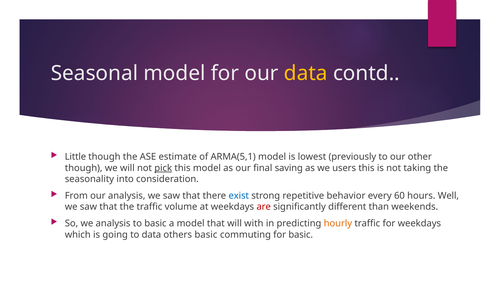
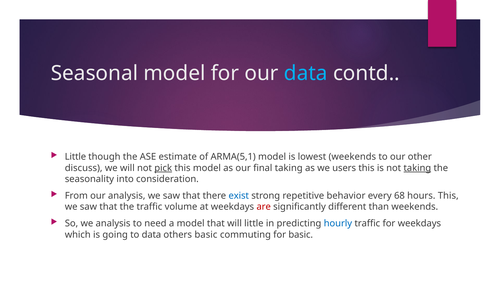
data colour: yellow -> light blue (306, 73)
lowest previously: previously -> weekends (352, 157)
though: though -> discuss (84, 168)
final saving: saving -> taking (289, 168)
taking underline: none -> present (417, 168)
60: 60 -> 68 (399, 196)
hours Well: Well -> This (448, 196)
to basic: basic -> need (155, 224)
will with: with -> little (254, 224)
hourly colour: orange -> blue (338, 224)
